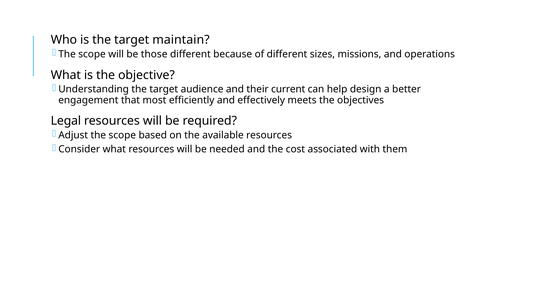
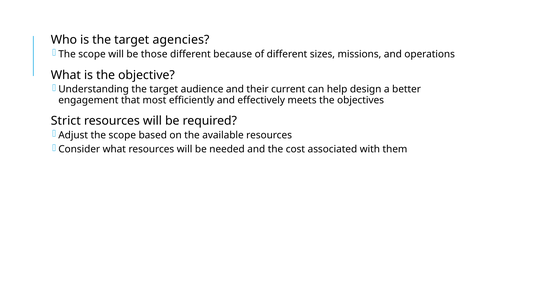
maintain: maintain -> agencies (181, 40)
Legal: Legal -> Strict (66, 121)
